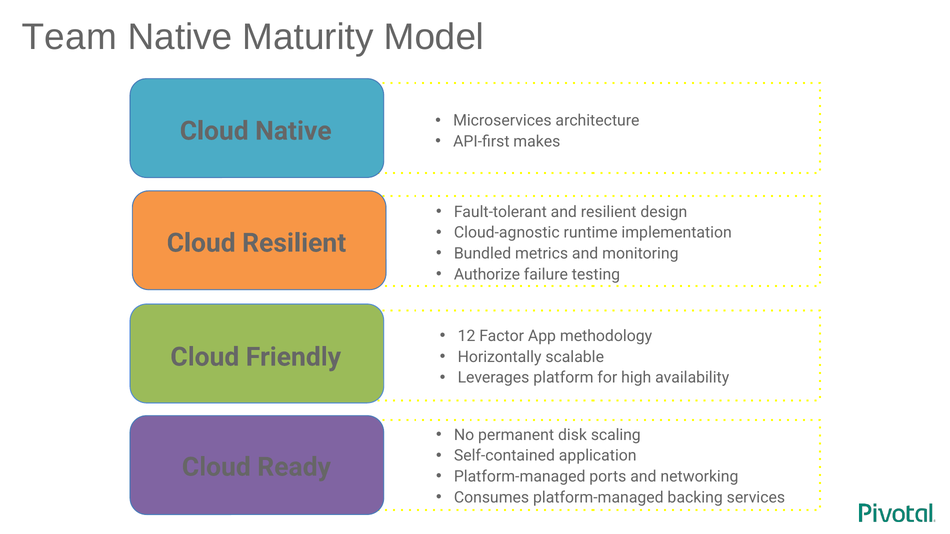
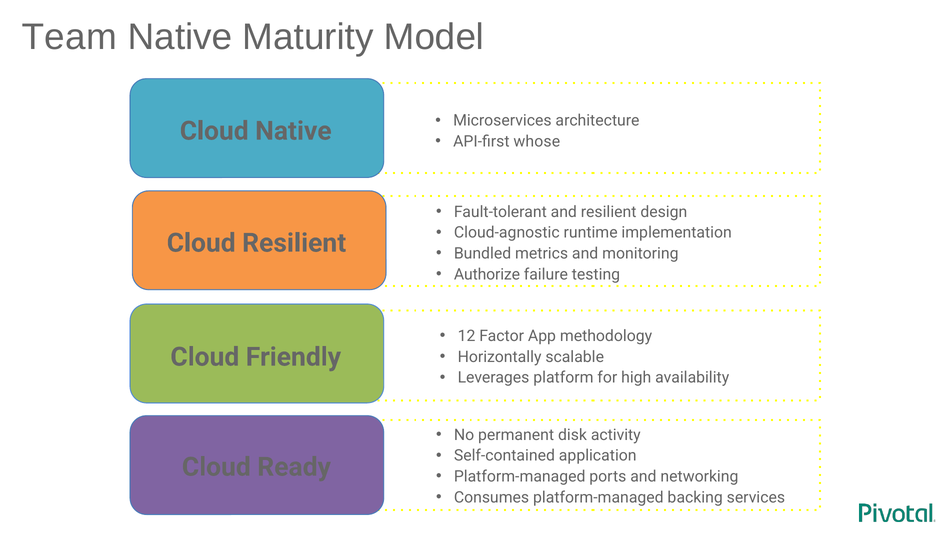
makes: makes -> whose (537, 142)
scaling: scaling -> activity (616, 435)
